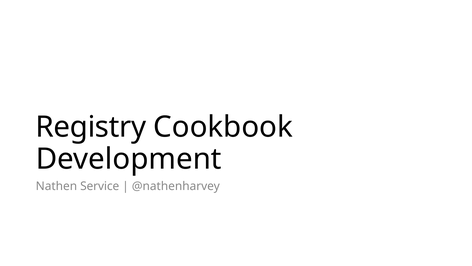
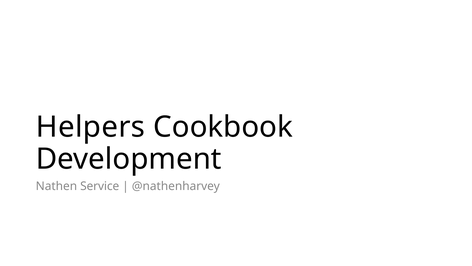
Registry: Registry -> Helpers (90, 127)
